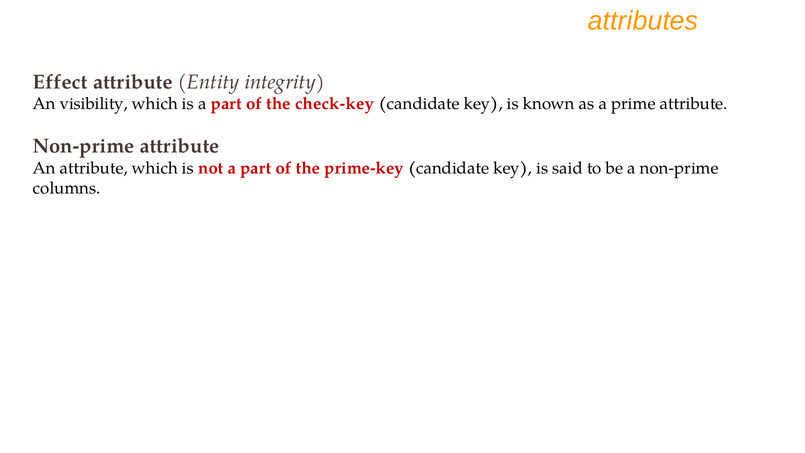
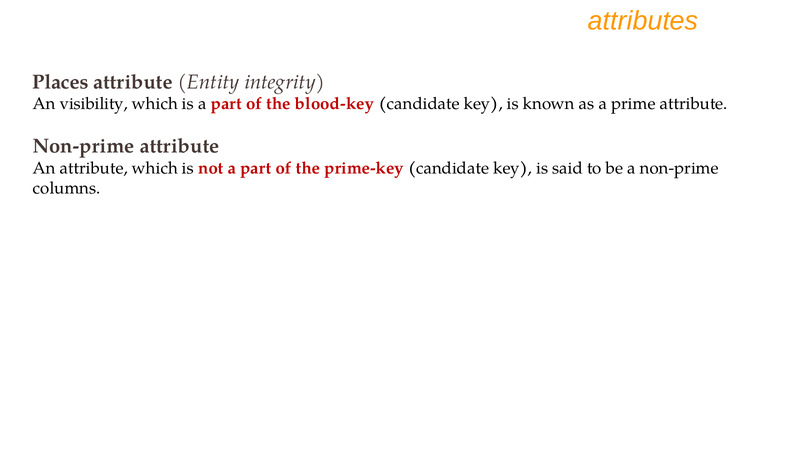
Effect: Effect -> Places (60, 82)
check-key: check-key -> blood-key (335, 104)
